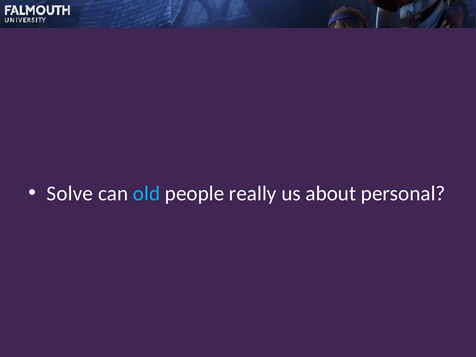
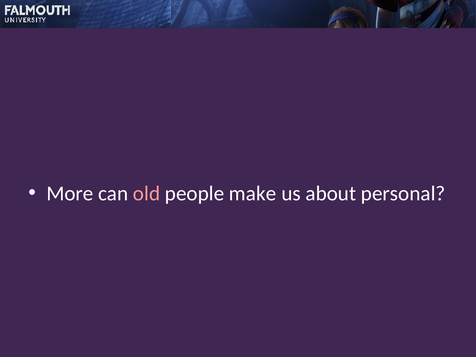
Solve: Solve -> More (70, 193)
old colour: light blue -> pink (147, 193)
really: really -> make (253, 193)
